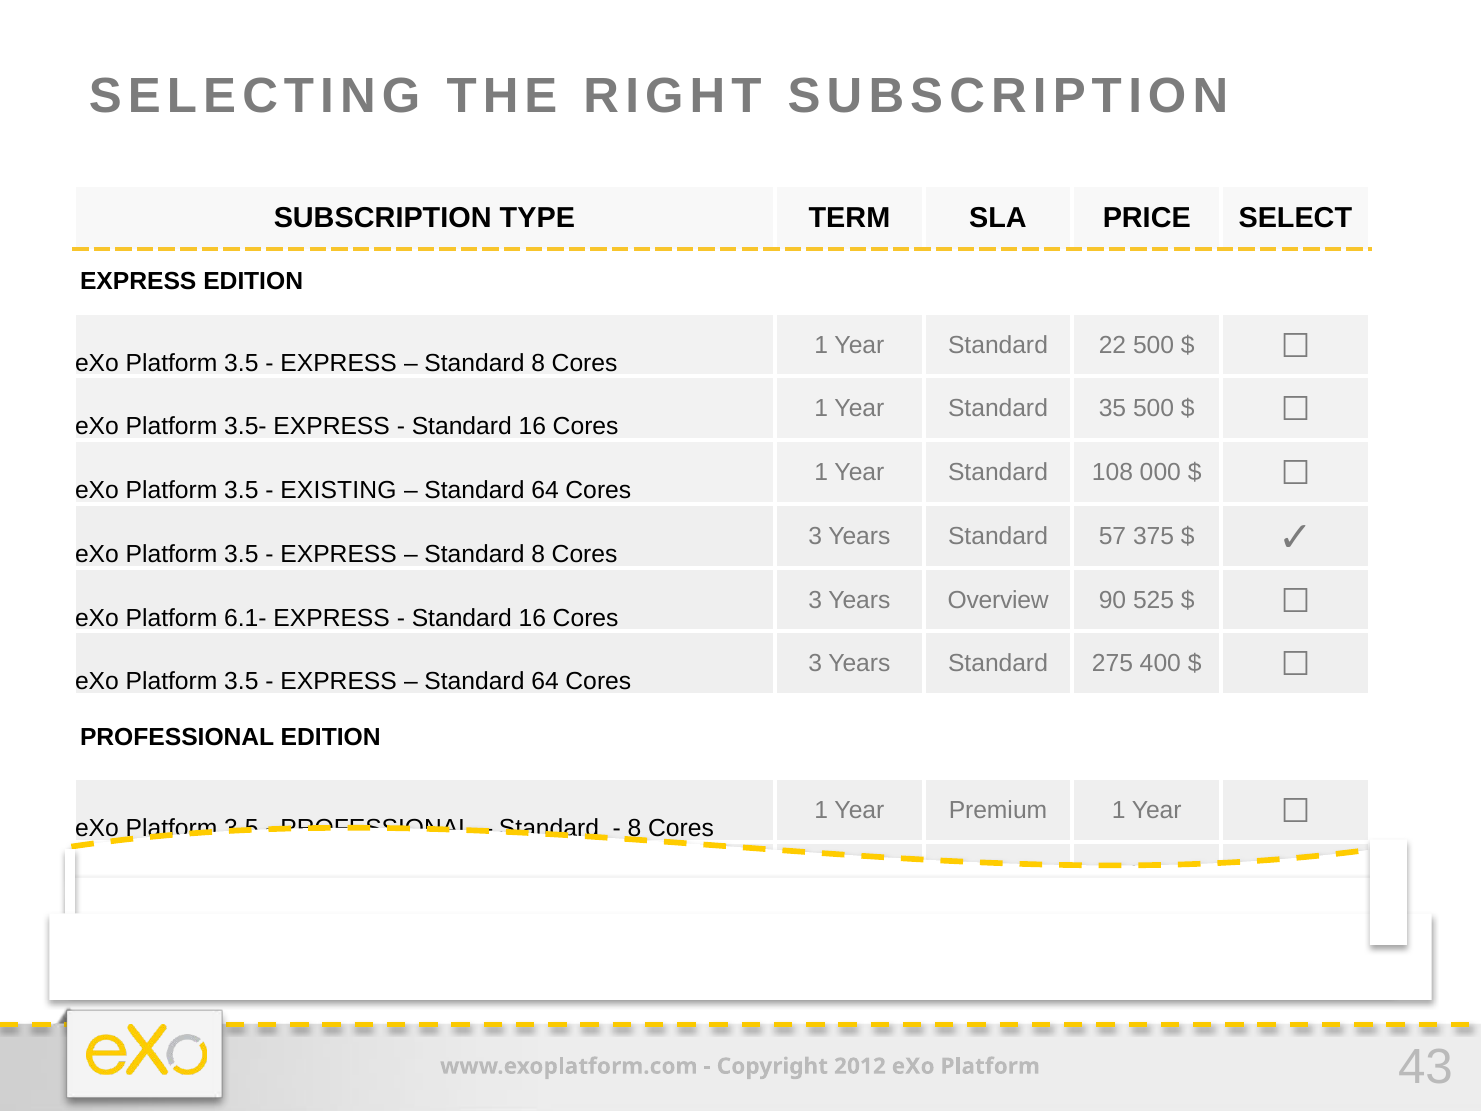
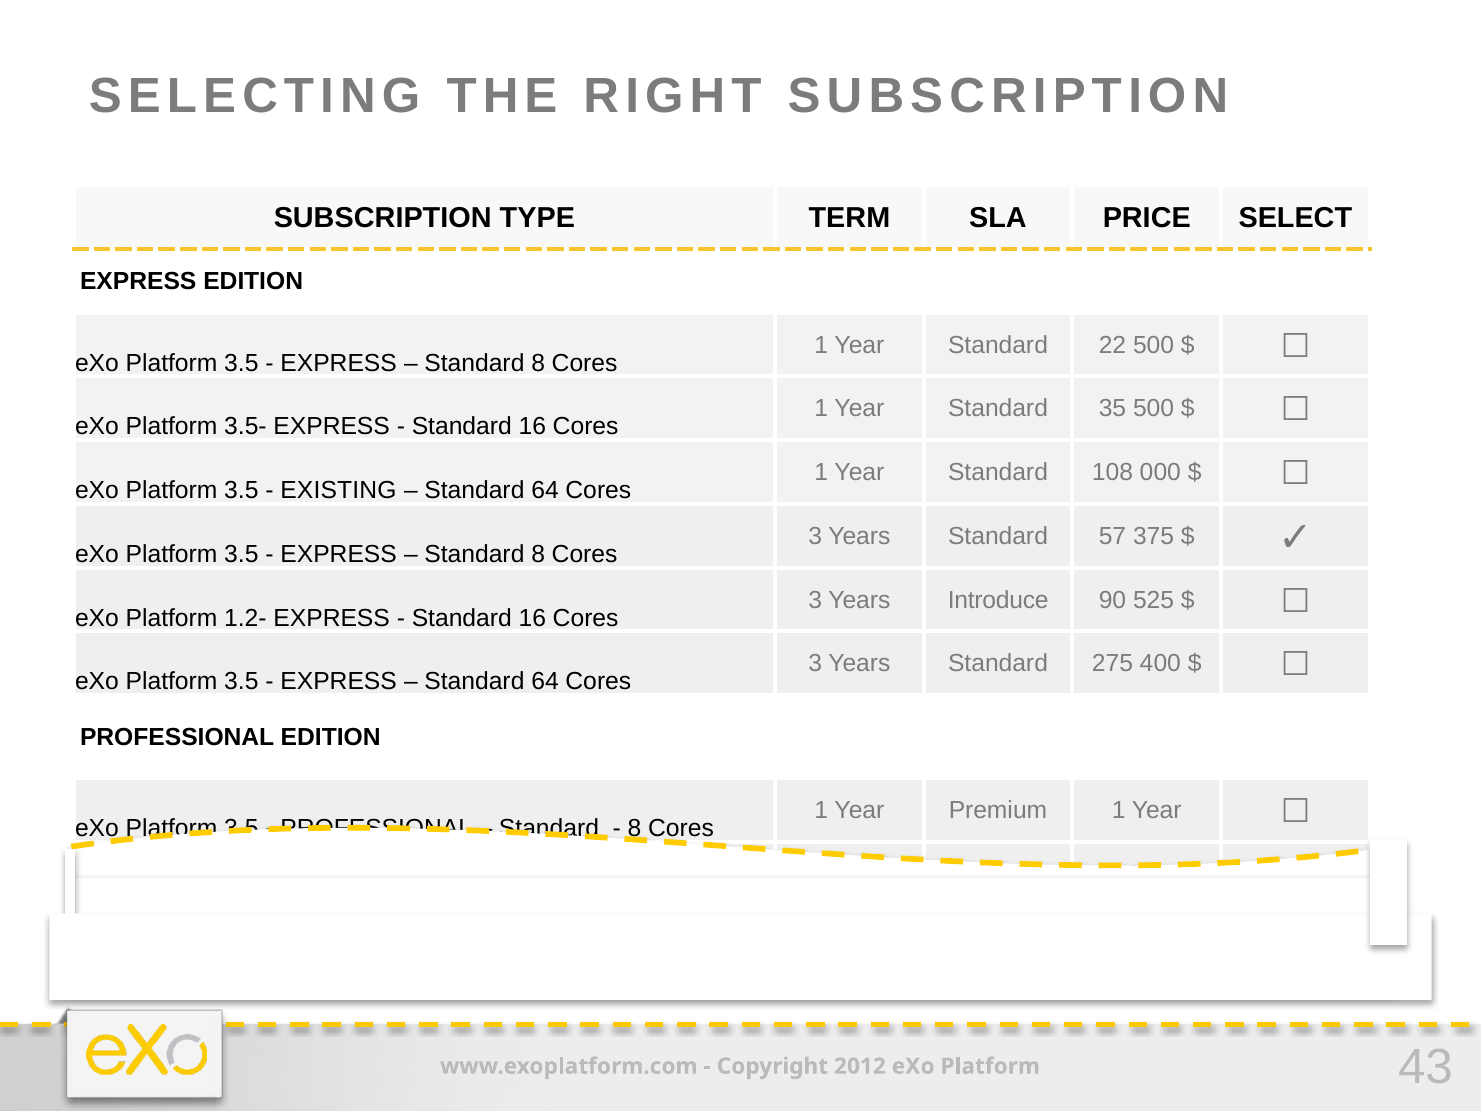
Overview: Overview -> Introduce (998, 600)
6.1-: 6.1- -> 1.2- (245, 618)
